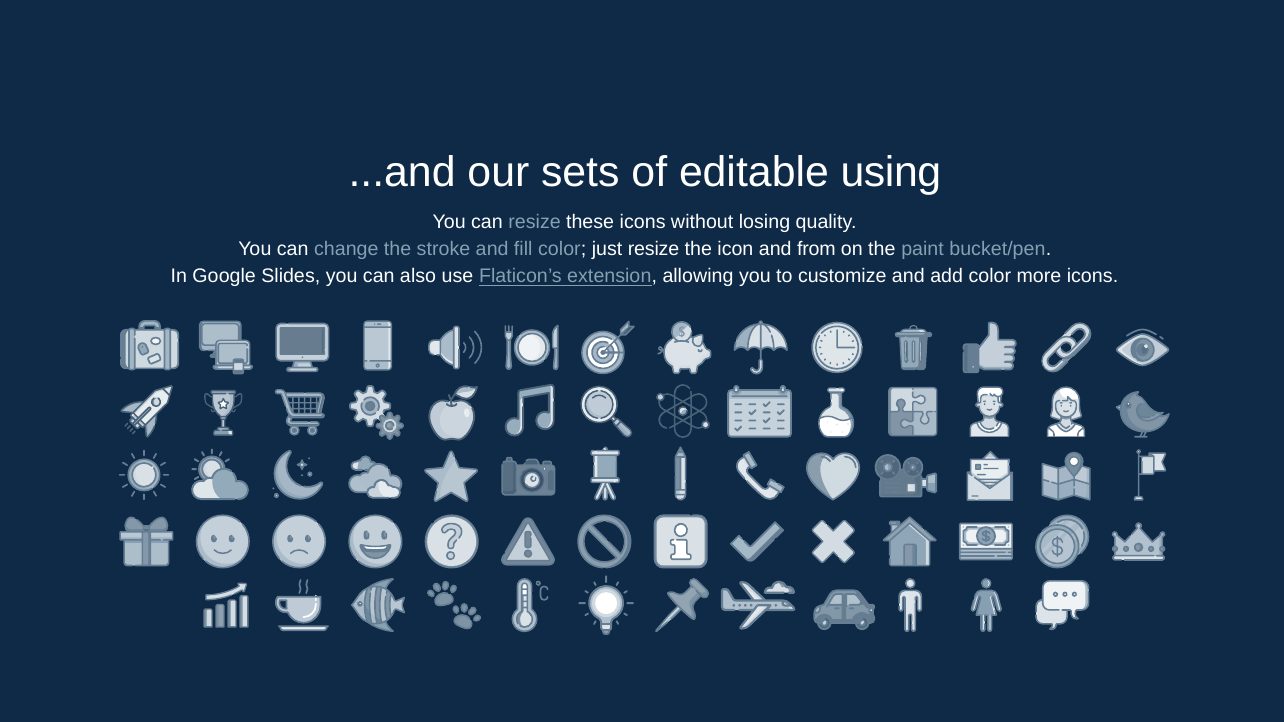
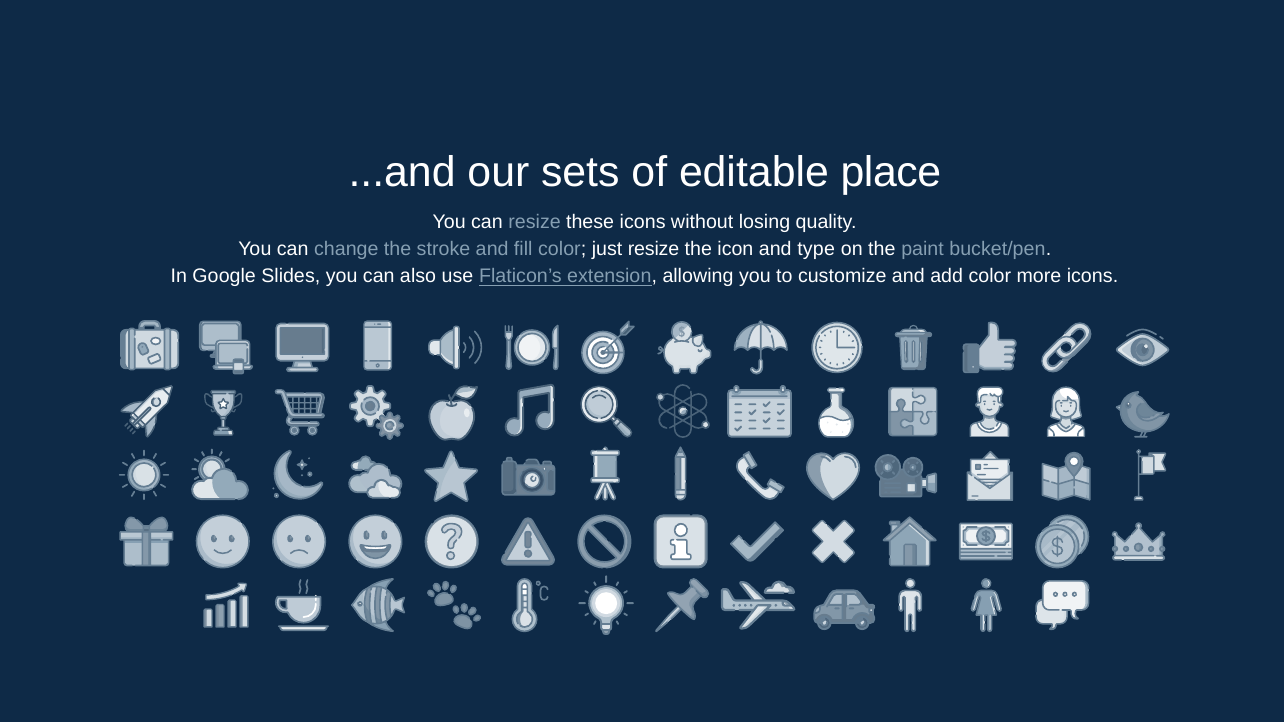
using: using -> place (891, 173)
from: from -> type (816, 250)
